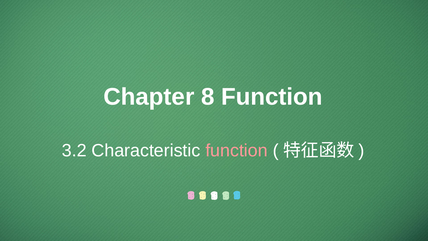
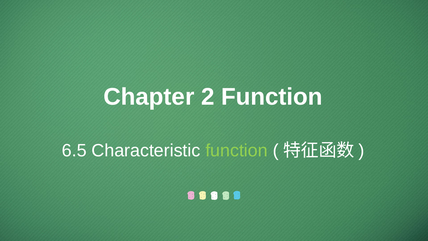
8: 8 -> 2 (208, 97)
3.2: 3.2 -> 6.5 (74, 150)
function colour: pink -> light green (237, 150)
